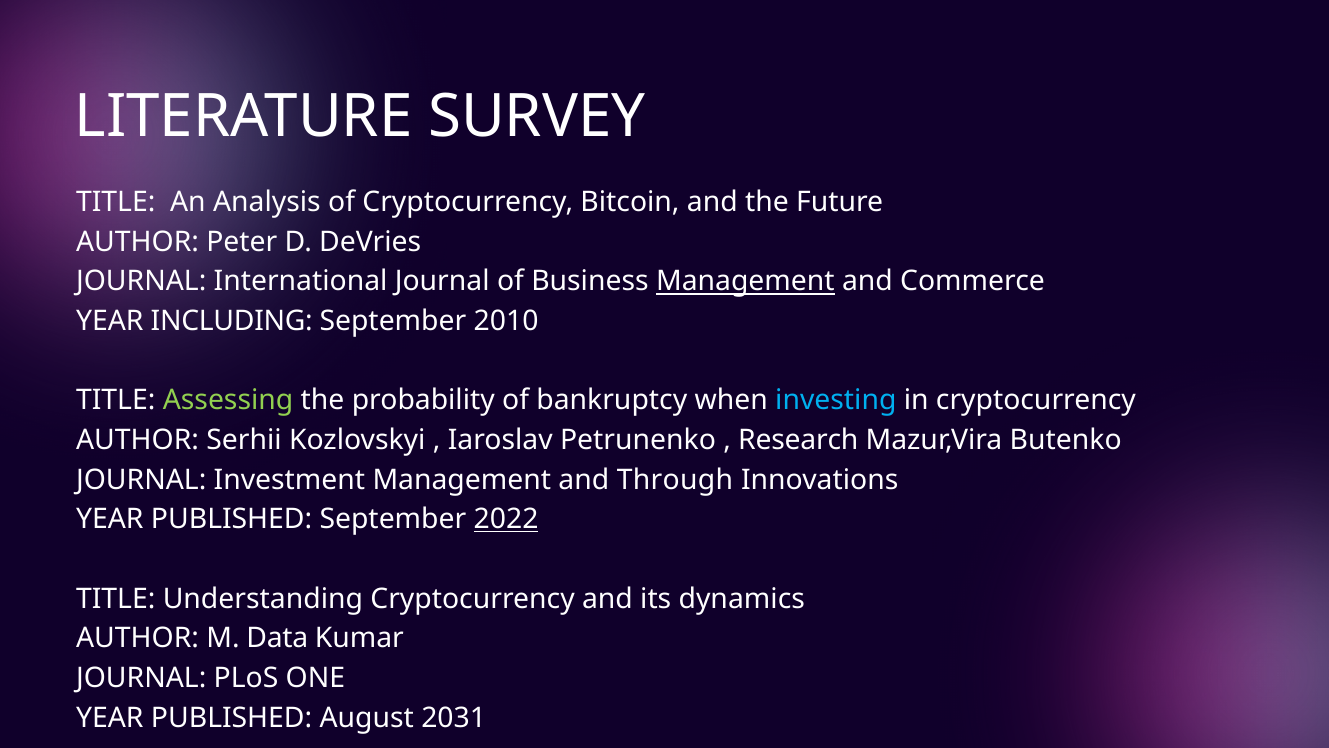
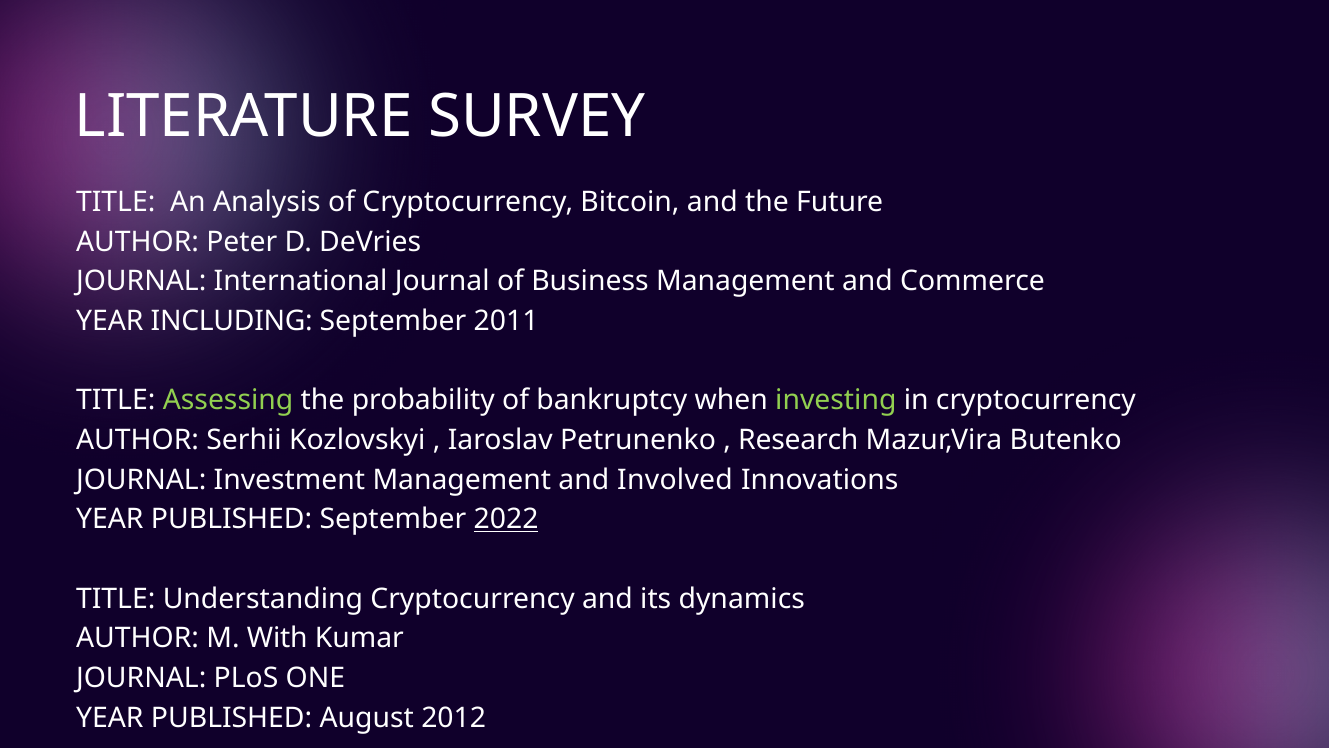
Management underline: present -> none (745, 281)
2010: 2010 -> 2011 (506, 321)
investing colour: light blue -> light green (836, 400)
Through: Through -> Involved (675, 480)
Data: Data -> With (277, 638)
2031: 2031 -> 2012 (454, 717)
